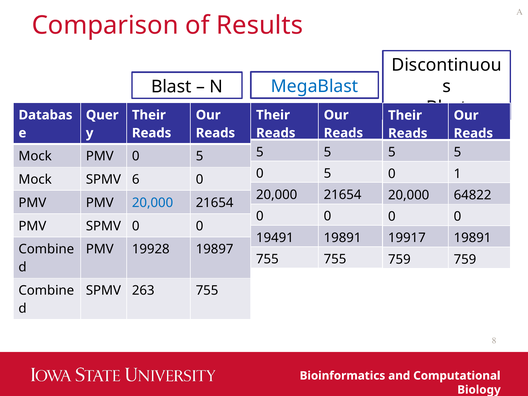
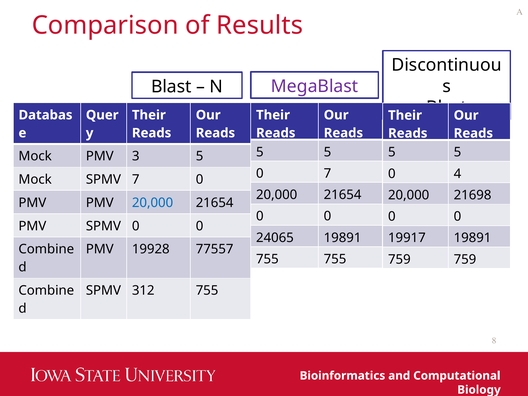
MegaBlast colour: blue -> purple (315, 86)
PMV 0: 0 -> 3 (136, 156)
5: 5 -> 7 (328, 173)
1: 1 -> 4 (457, 174)
SPMV 6: 6 -> 7 (136, 180)
64822: 64822 -> 21698 (473, 195)
19491: 19491 -> 24065 (275, 238)
19897: 19897 -> 77557 (215, 249)
263: 263 -> 312 (143, 291)
